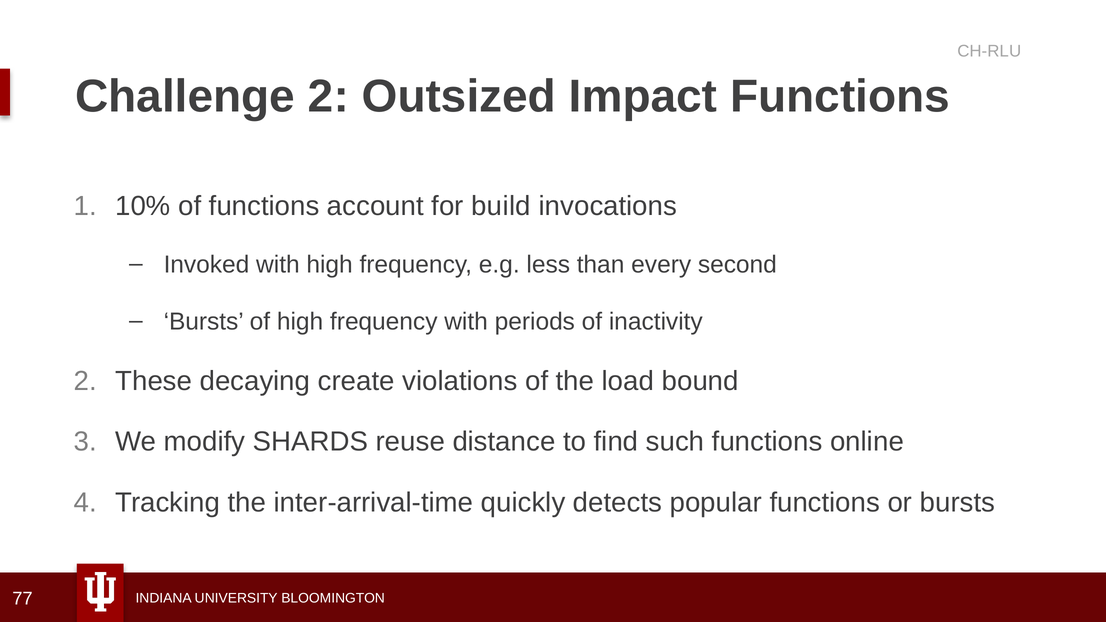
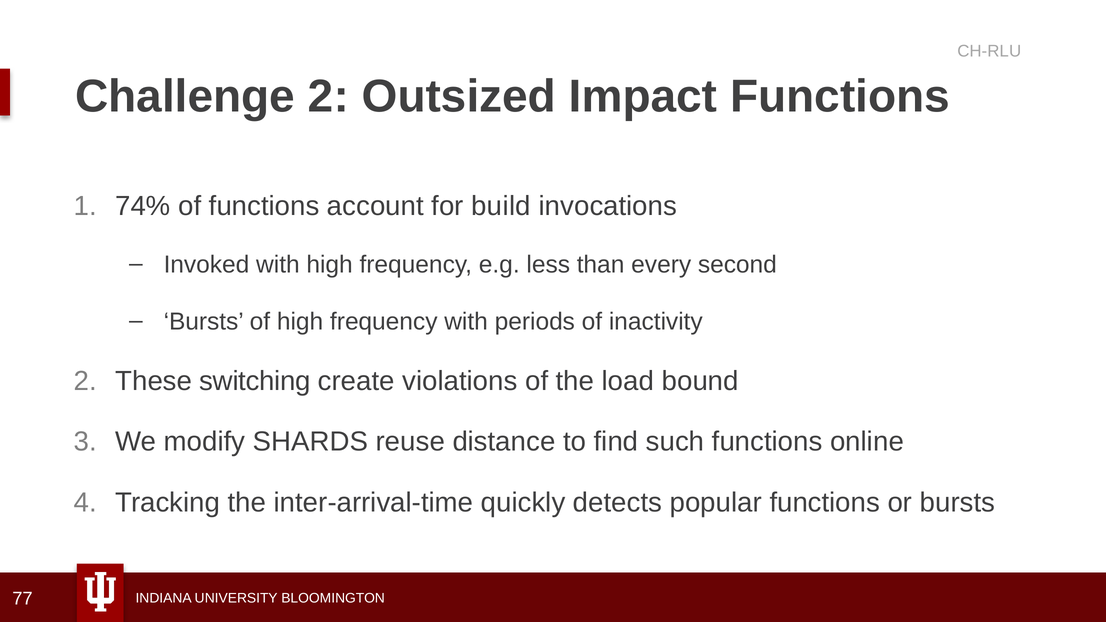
10%: 10% -> 74% (143, 206)
decaying: decaying -> switching (255, 381)
